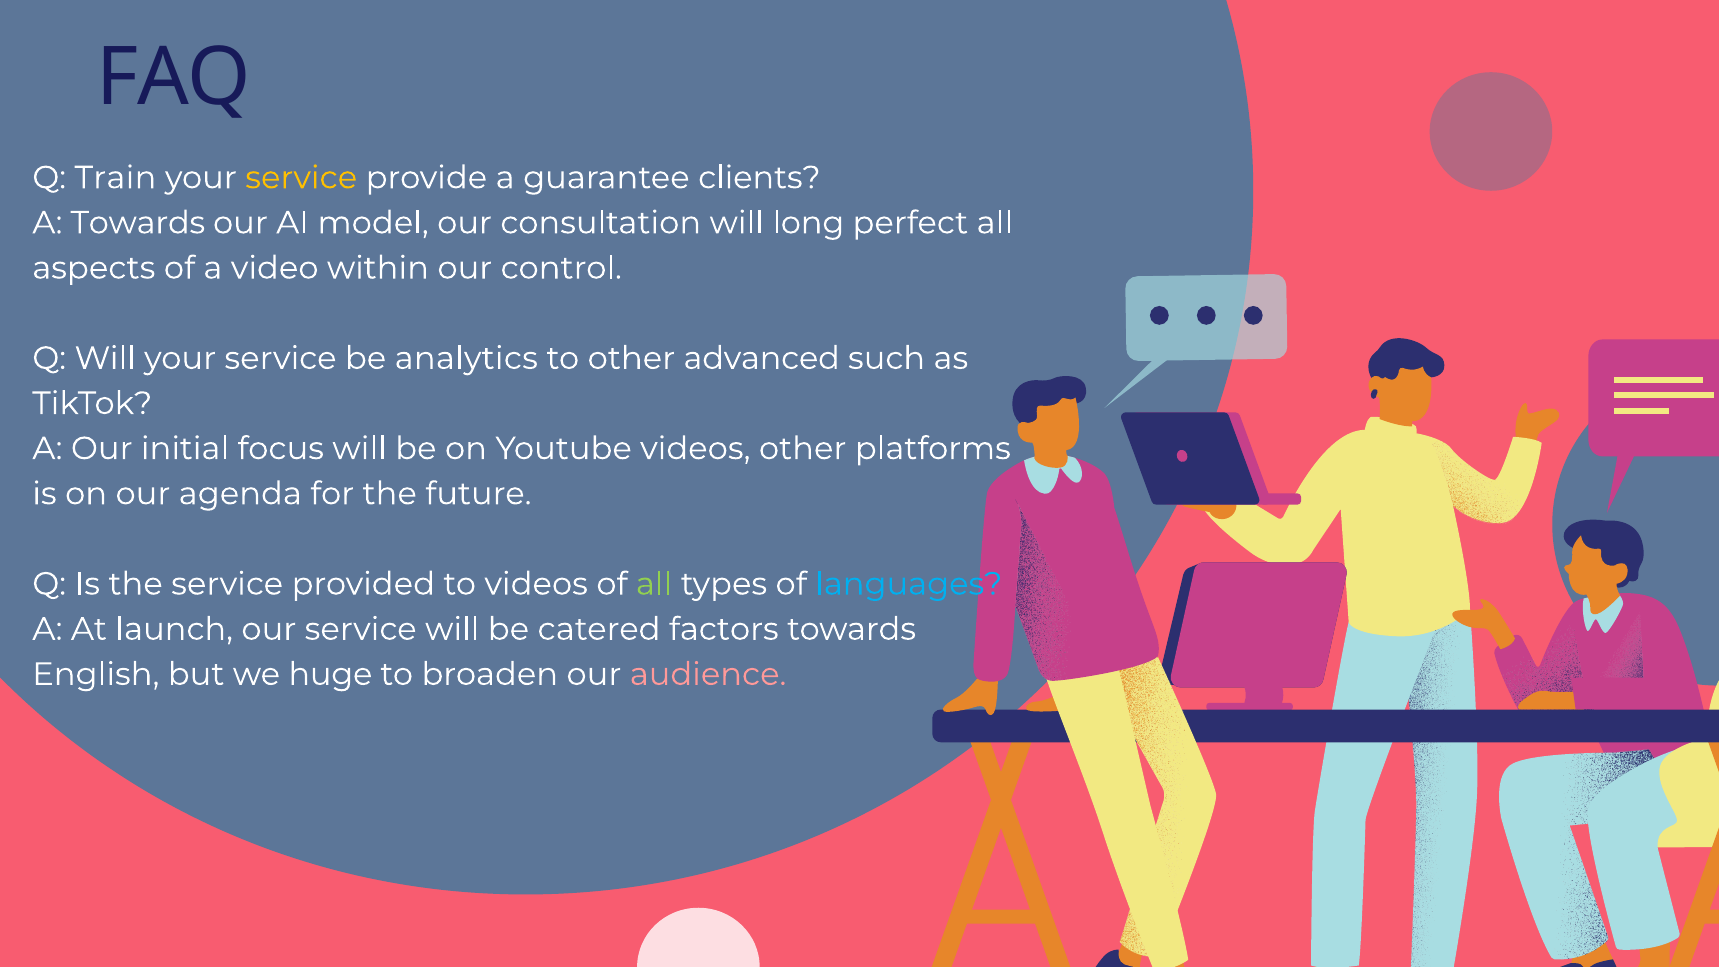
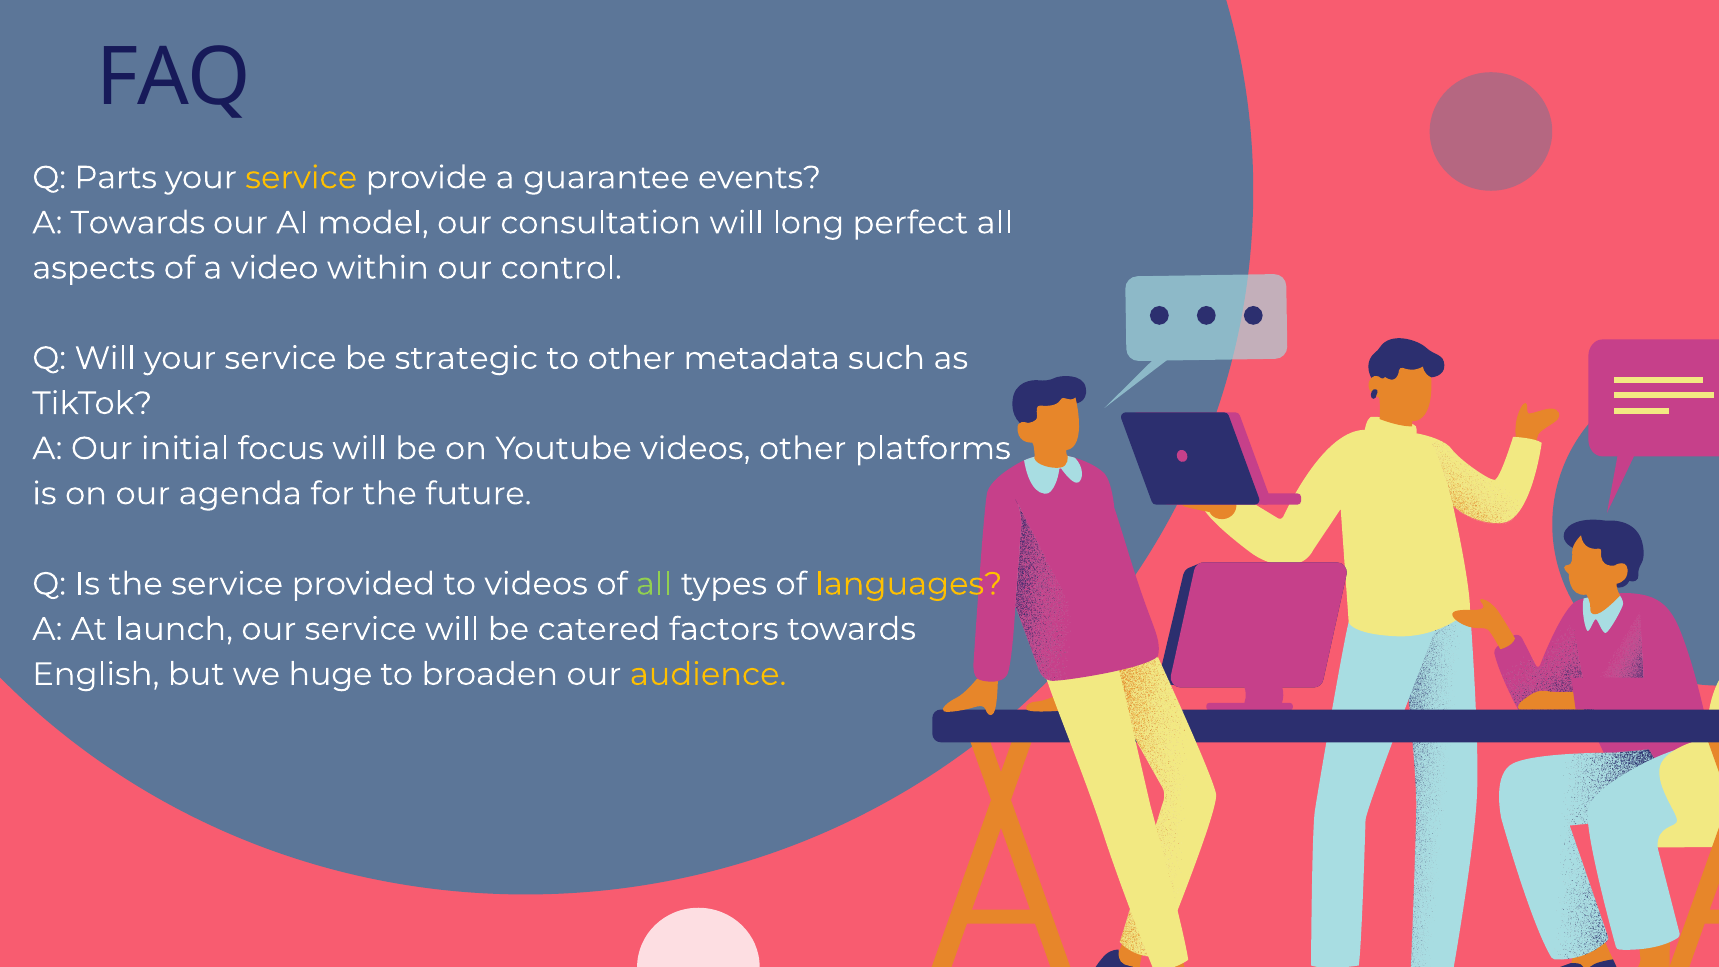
Train: Train -> Parts (116, 178)
clients: clients -> events (760, 178)
analytics: analytics -> strategic (466, 358)
advanced: advanced -> metadata (762, 358)
languages colour: light blue -> yellow (909, 584)
audience colour: pink -> yellow (708, 674)
